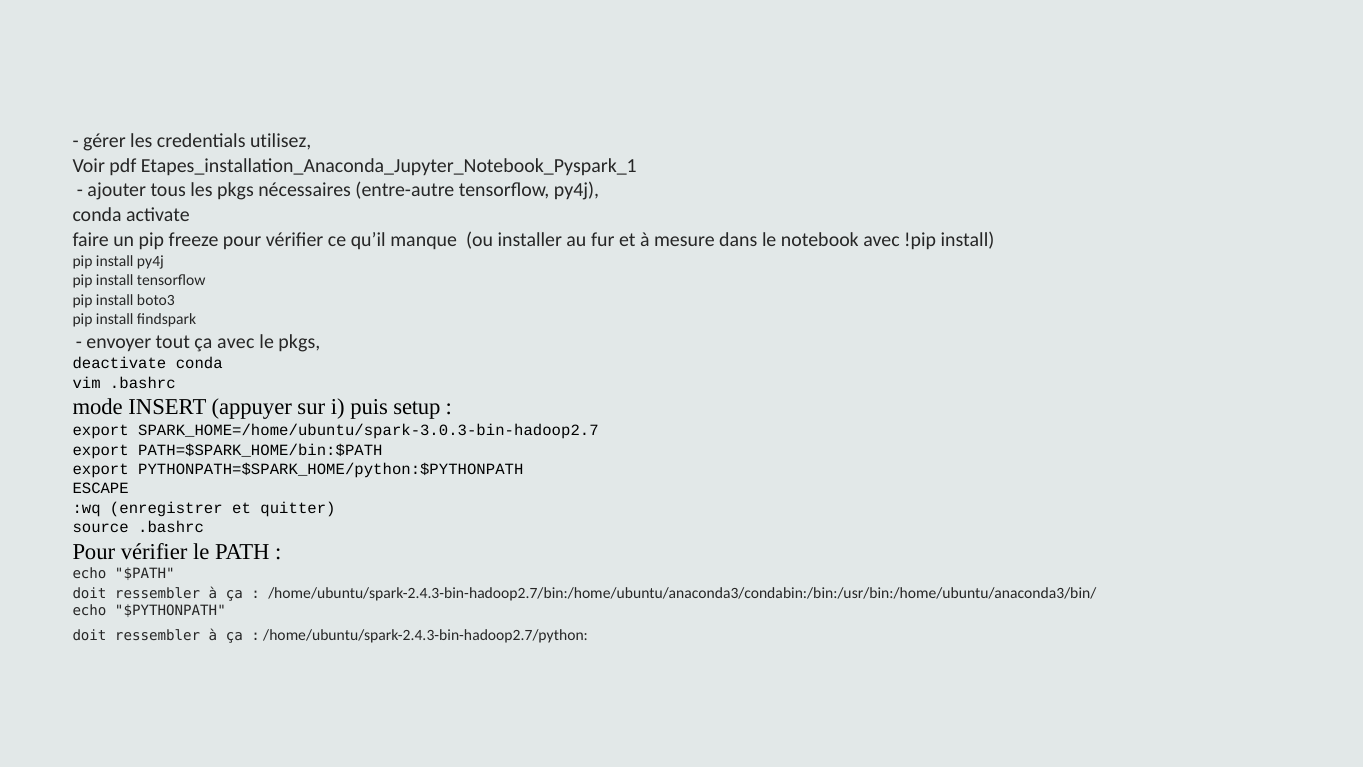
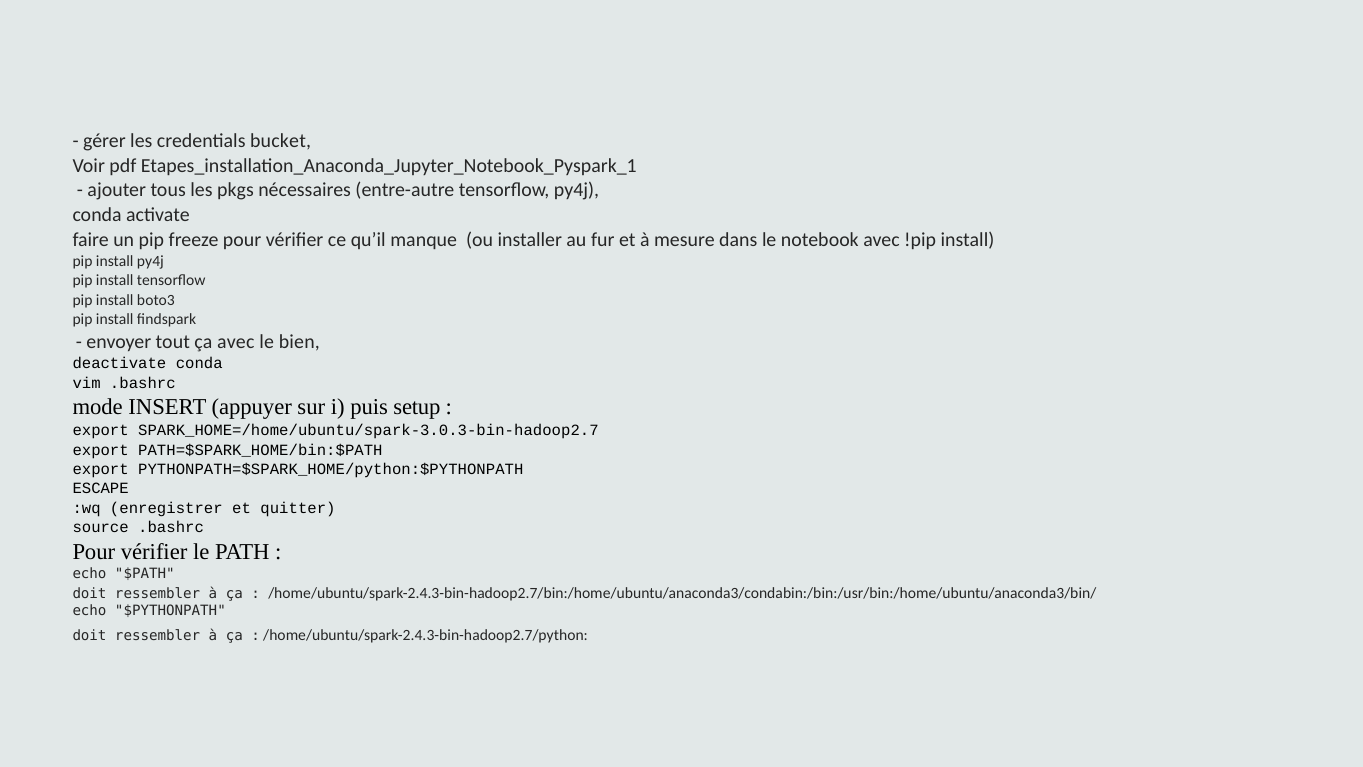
utilisez: utilisez -> bucket (281, 141)
le pkgs: pkgs -> bien (299, 342)
